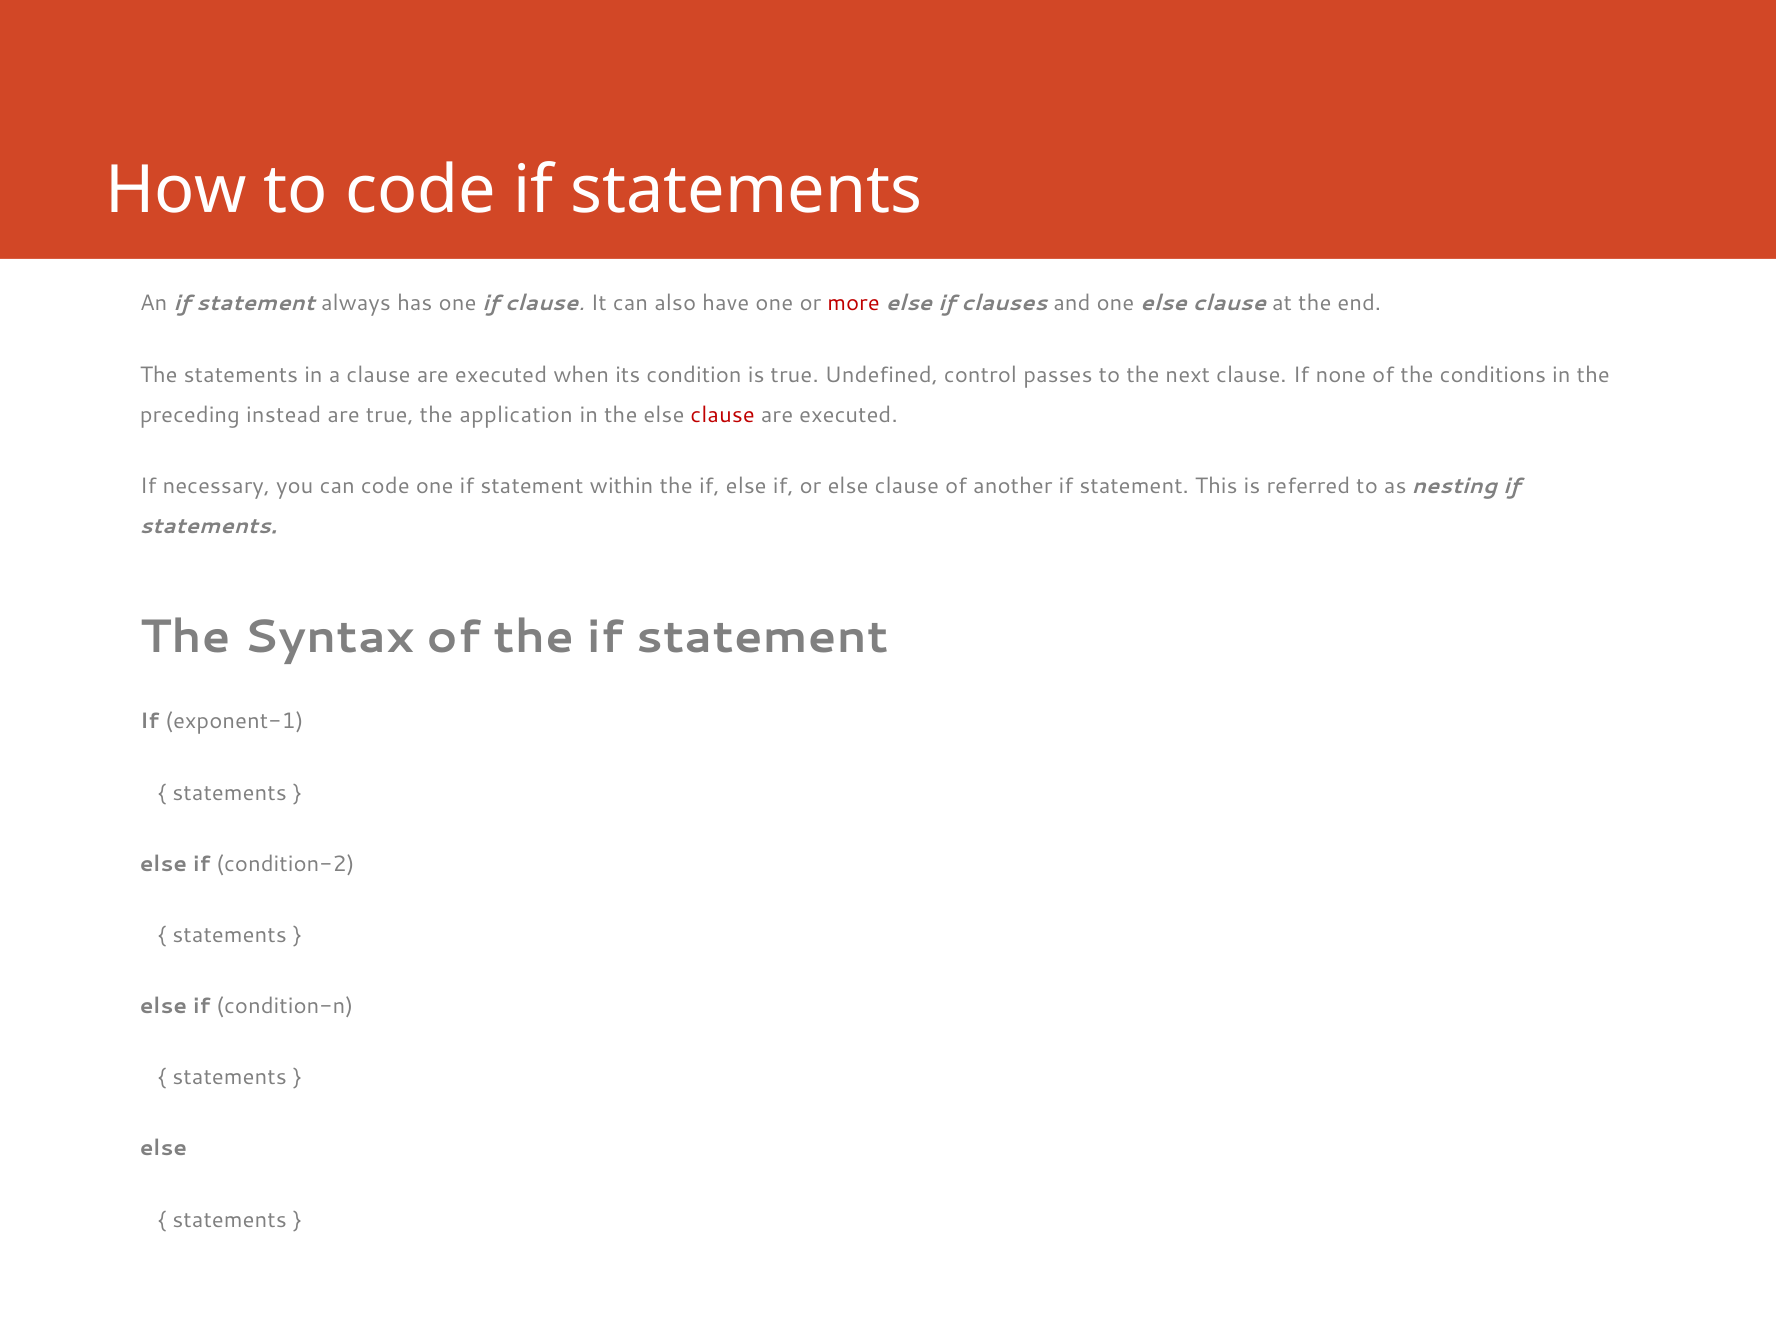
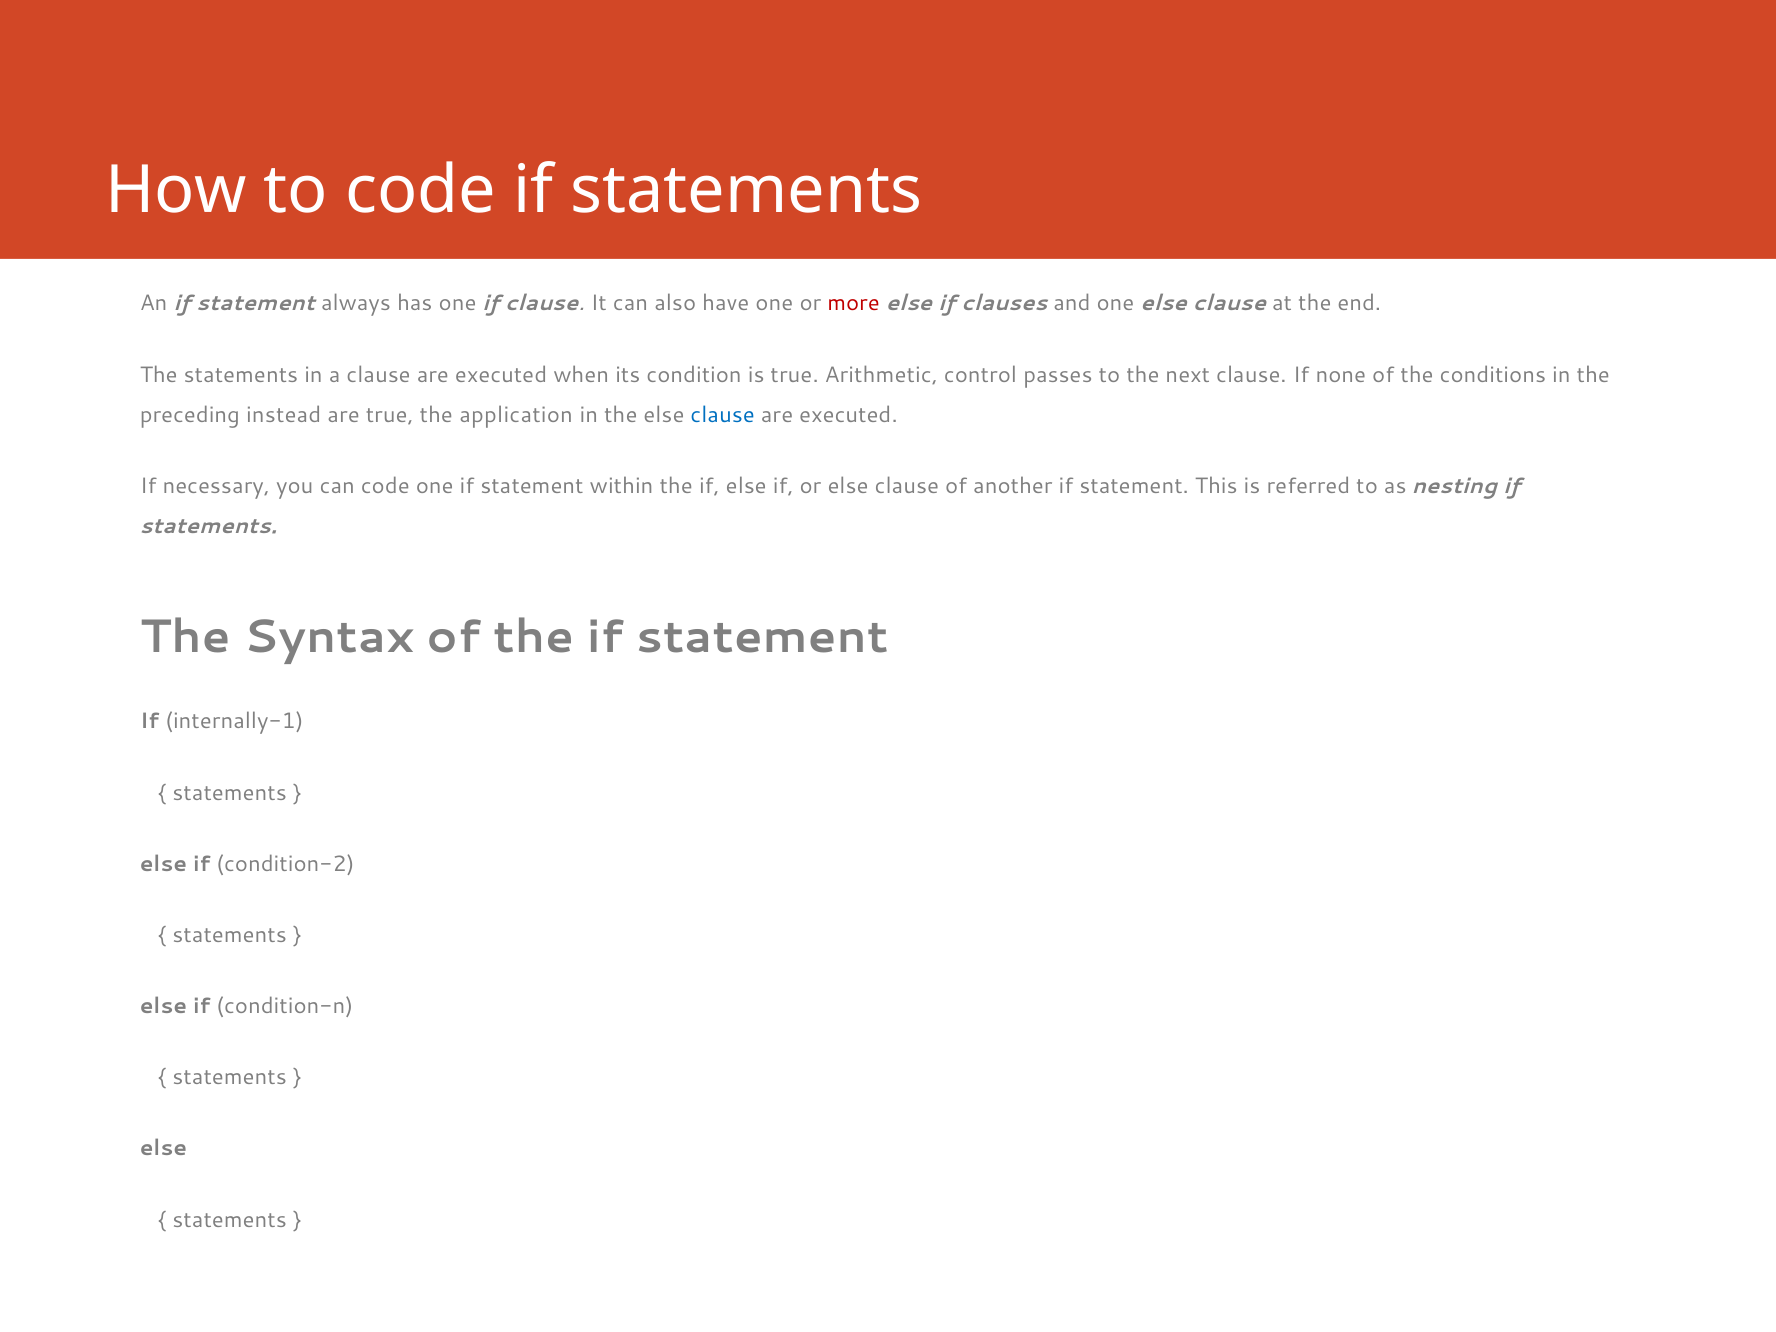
Undefined: Undefined -> Arithmetic (881, 375)
clause colour: red -> blue (723, 415)
exponent-1: exponent-1 -> internally-1 (234, 722)
